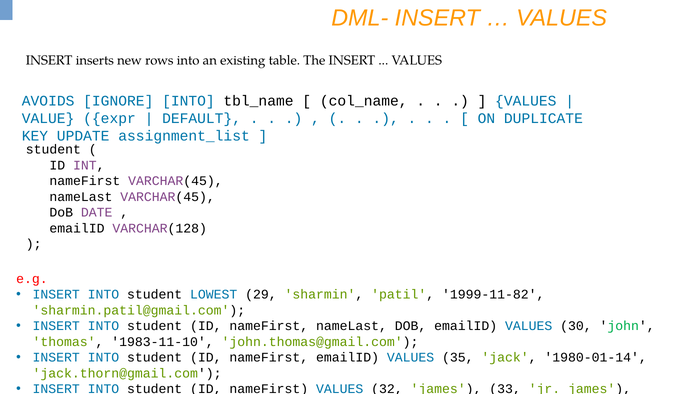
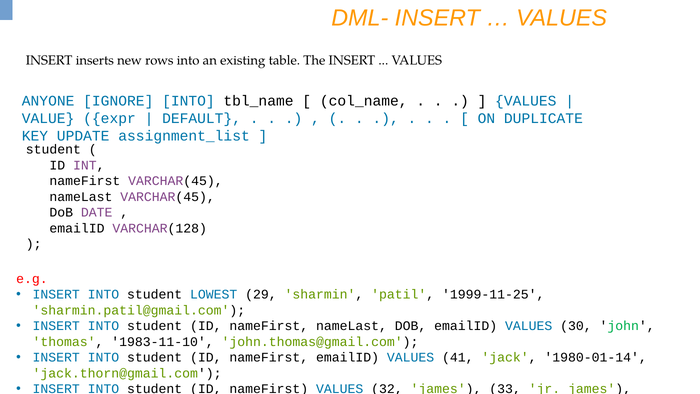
AVOIDS: AVOIDS -> ANYONE (48, 101)
1999-11-82: 1999-11-82 -> 1999-11-25 (493, 294)
35: 35 -> 41 (458, 357)
